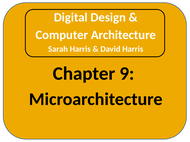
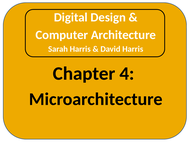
9: 9 -> 4 (127, 74)
